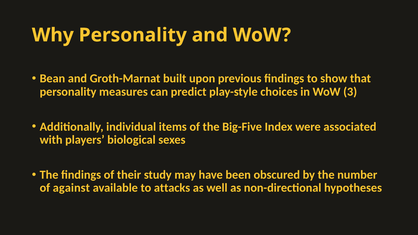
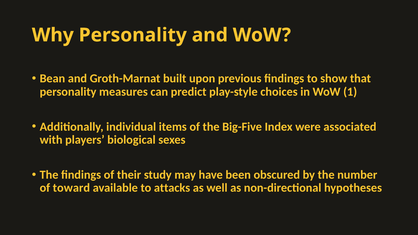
3: 3 -> 1 (350, 92)
against: against -> toward (71, 188)
